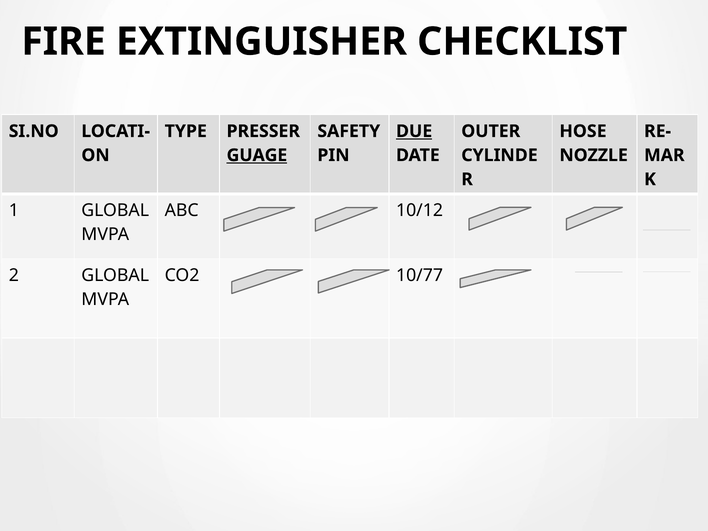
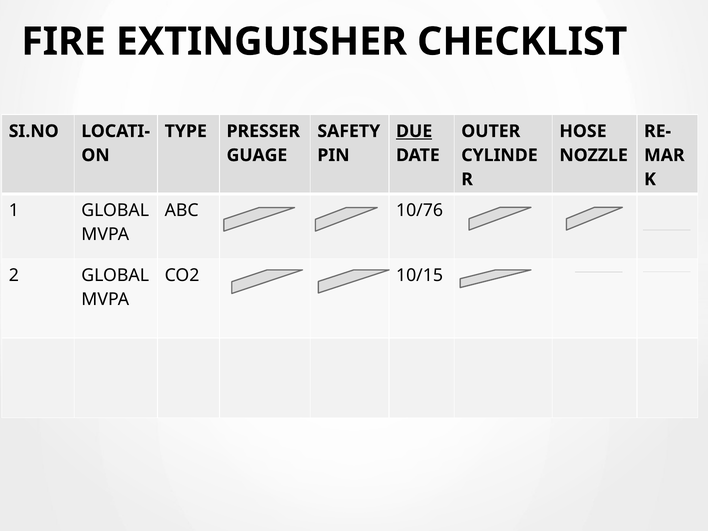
GUAGE underline: present -> none (257, 155)
10/12: 10/12 -> 10/76 (420, 211)
10/77: 10/77 -> 10/15 (420, 275)
